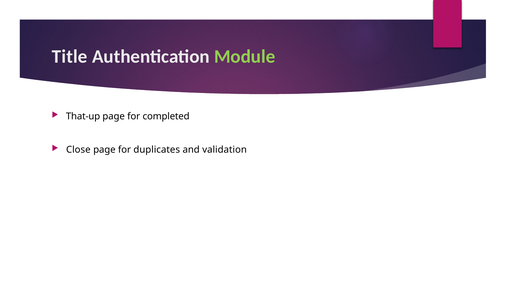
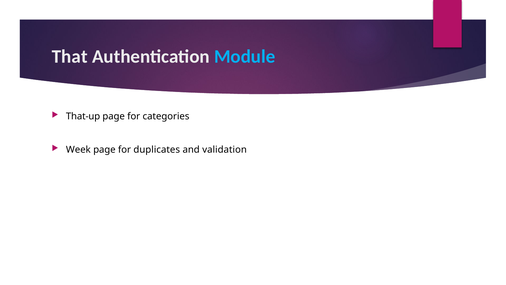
Title: Title -> That (70, 56)
Module colour: light green -> light blue (245, 56)
completed: completed -> categories (166, 116)
Close: Close -> Week (78, 150)
